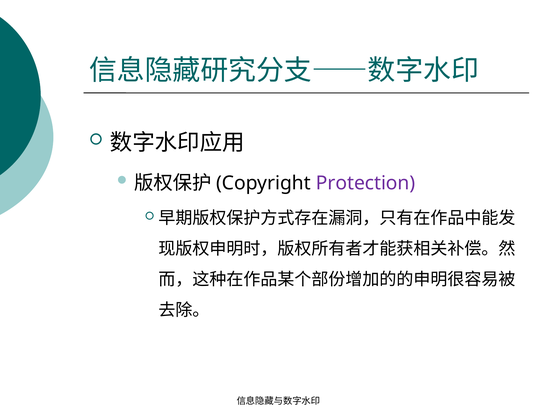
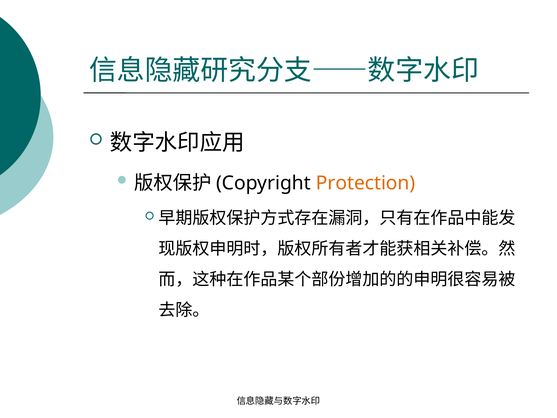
Protection colour: purple -> orange (366, 183)
